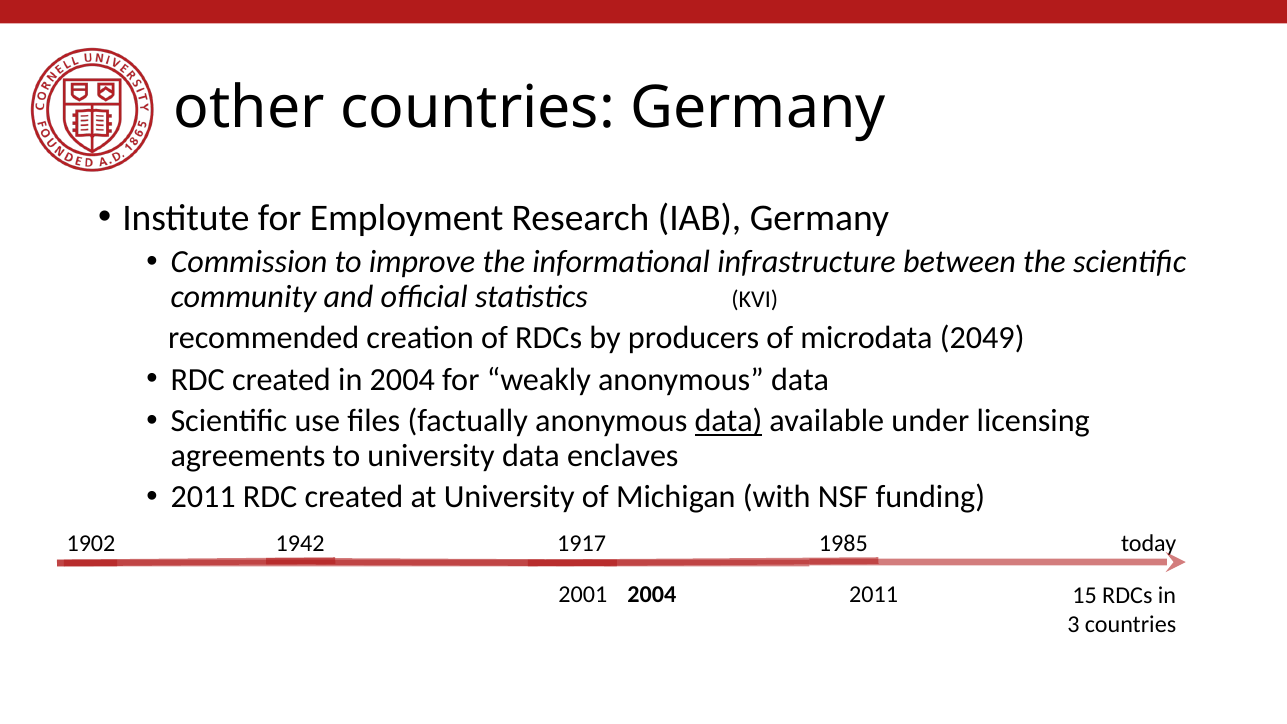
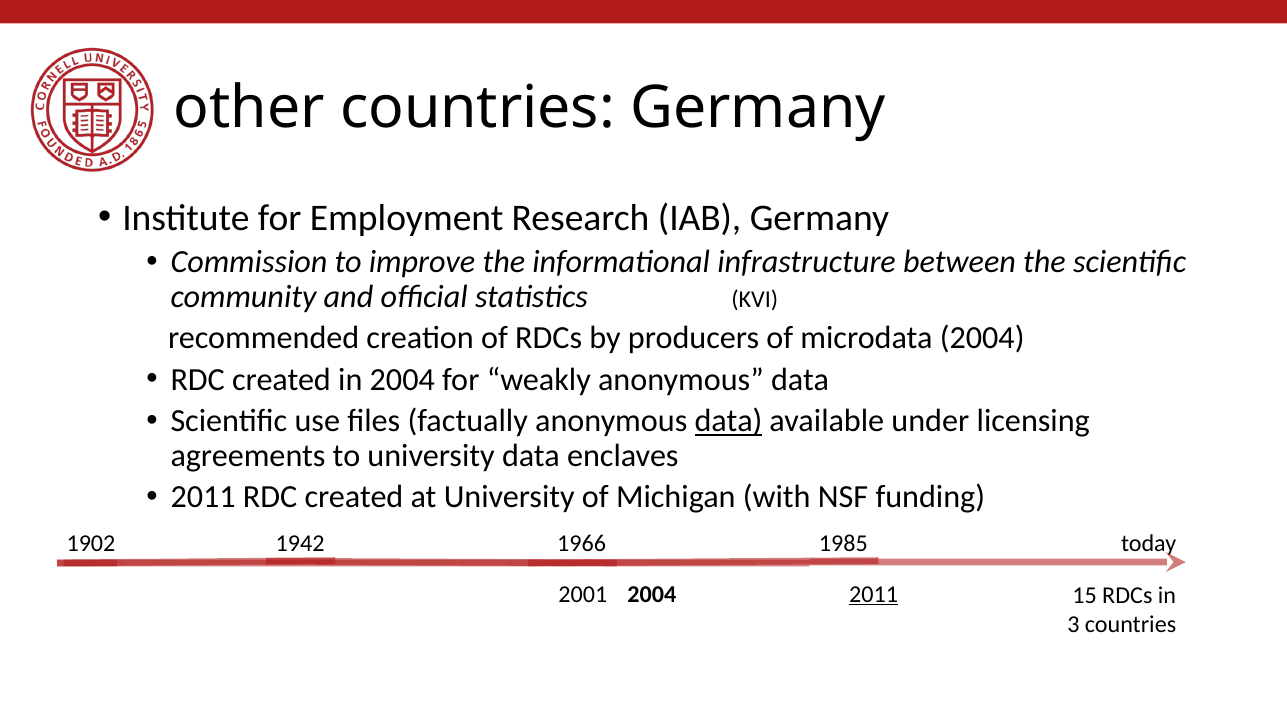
microdata 2049: 2049 -> 2004 (982, 338)
1917: 1917 -> 1966 (582, 543)
2011 underline: none -> present (874, 594)
